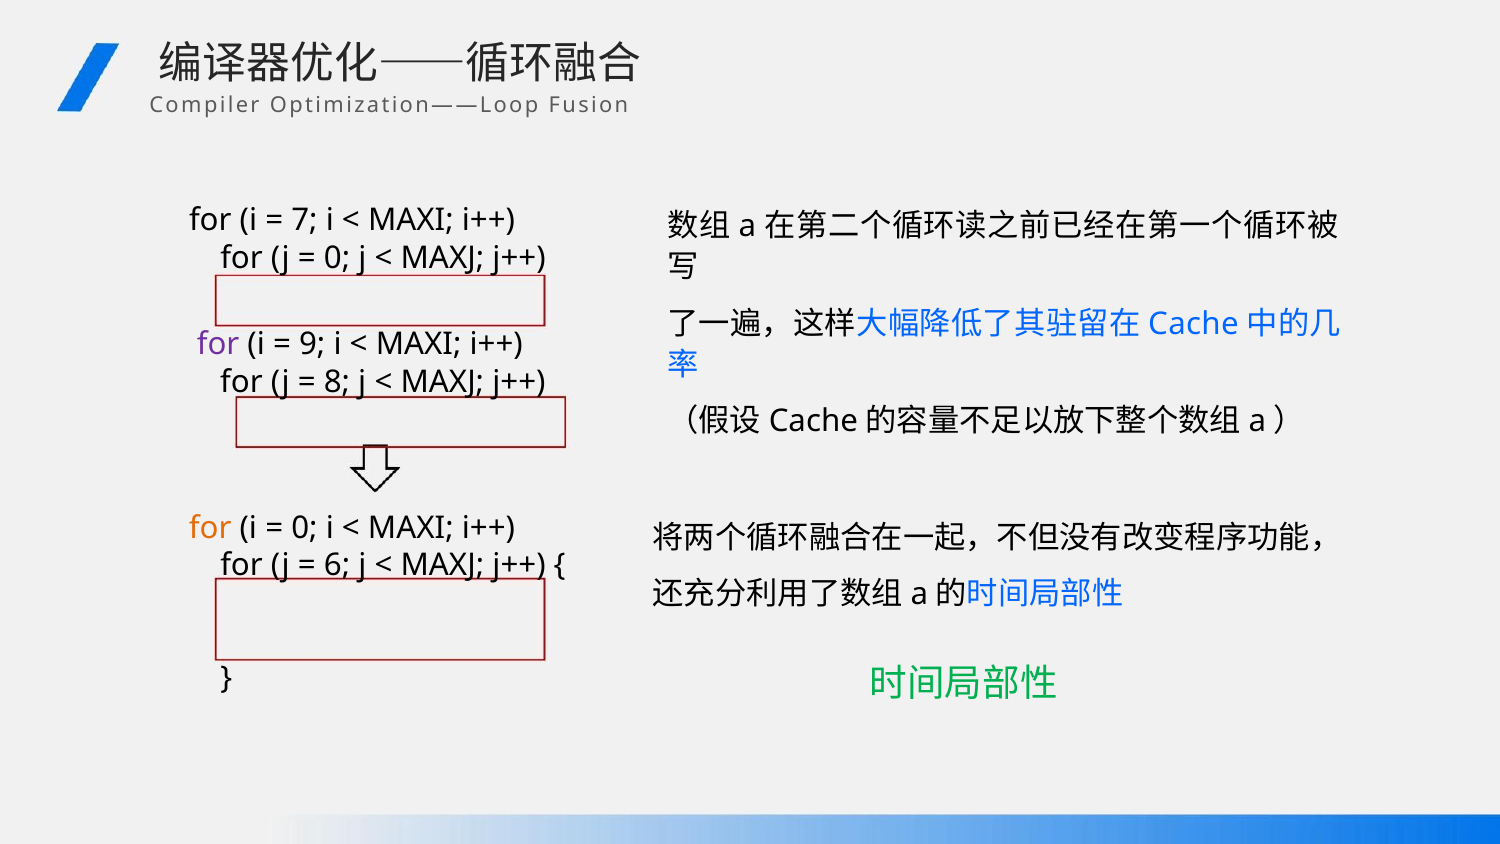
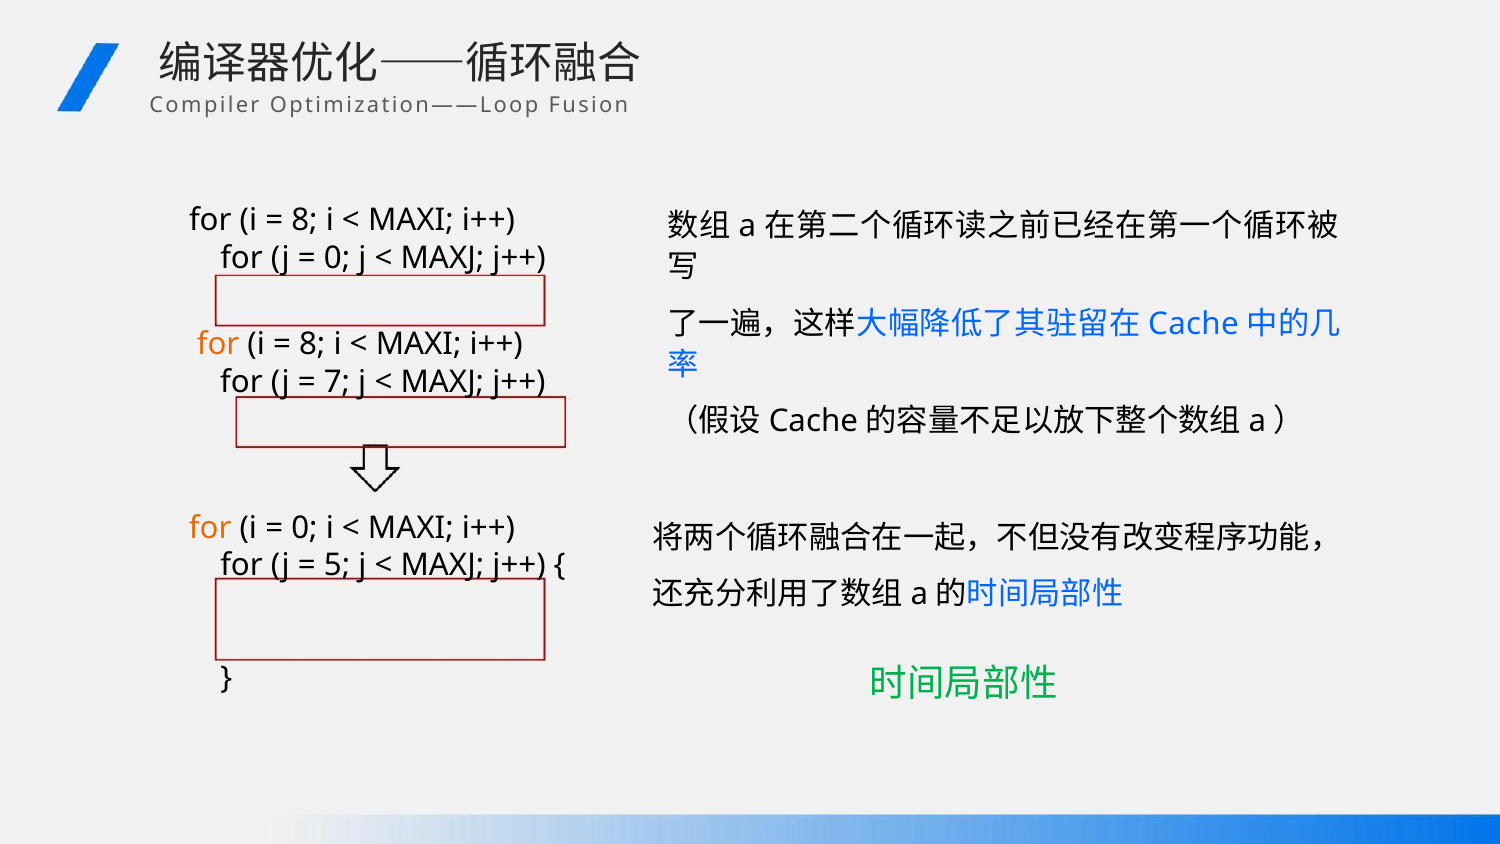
7: 7 -> 8 (304, 220)
for colour: purple -> orange (218, 344)
9: 9 -> 8 (312, 344)
8: 8 -> 7 (337, 382)
6: 6 -> 5 (337, 565)
